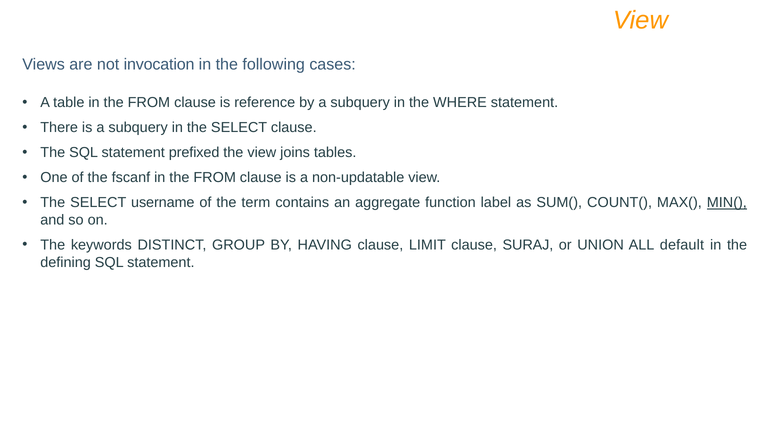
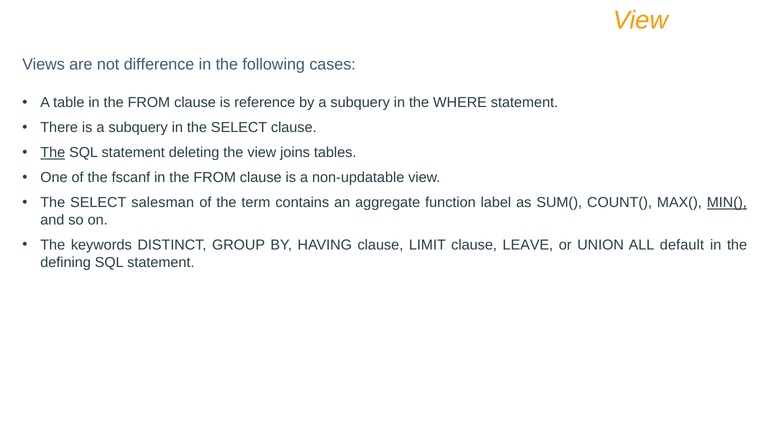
invocation: invocation -> difference (159, 65)
The underline: none -> present (53, 153)
prefixed: prefixed -> deleting (194, 153)
username: username -> salesman (163, 203)
SURAJ: SURAJ -> LEAVE (528, 245)
